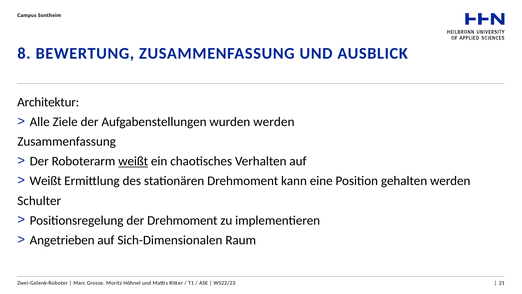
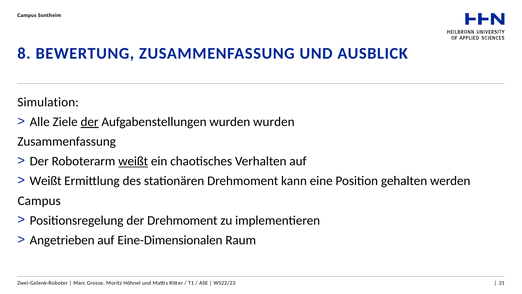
Architektur: Architektur -> Simulation (48, 102)
der underline: none -> present (90, 122)
wurden werden: werden -> wurden (274, 122)
Schulter: Schulter -> Campus (39, 200)
Sich-Dimensionalen: Sich-Dimensionalen -> Eine-Dimensionalen (170, 240)
